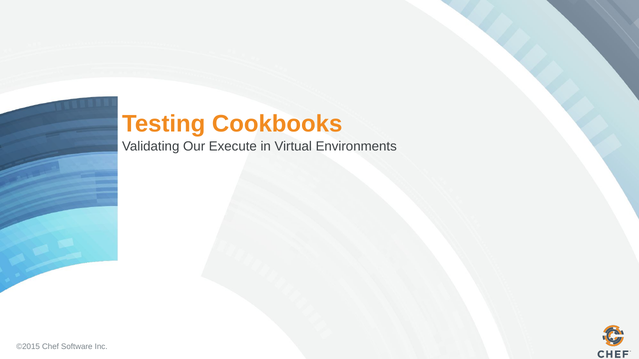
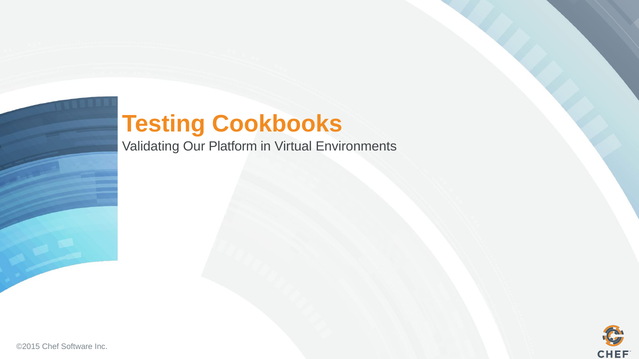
Execute: Execute -> Platform (233, 146)
